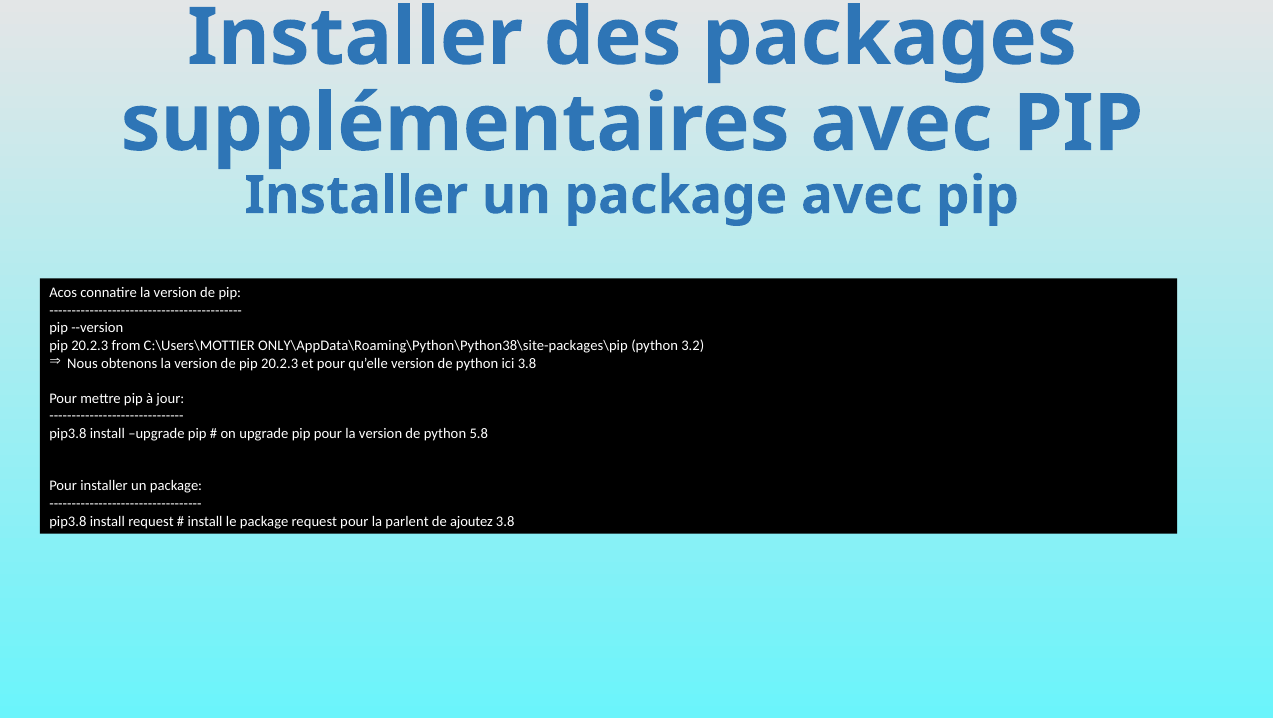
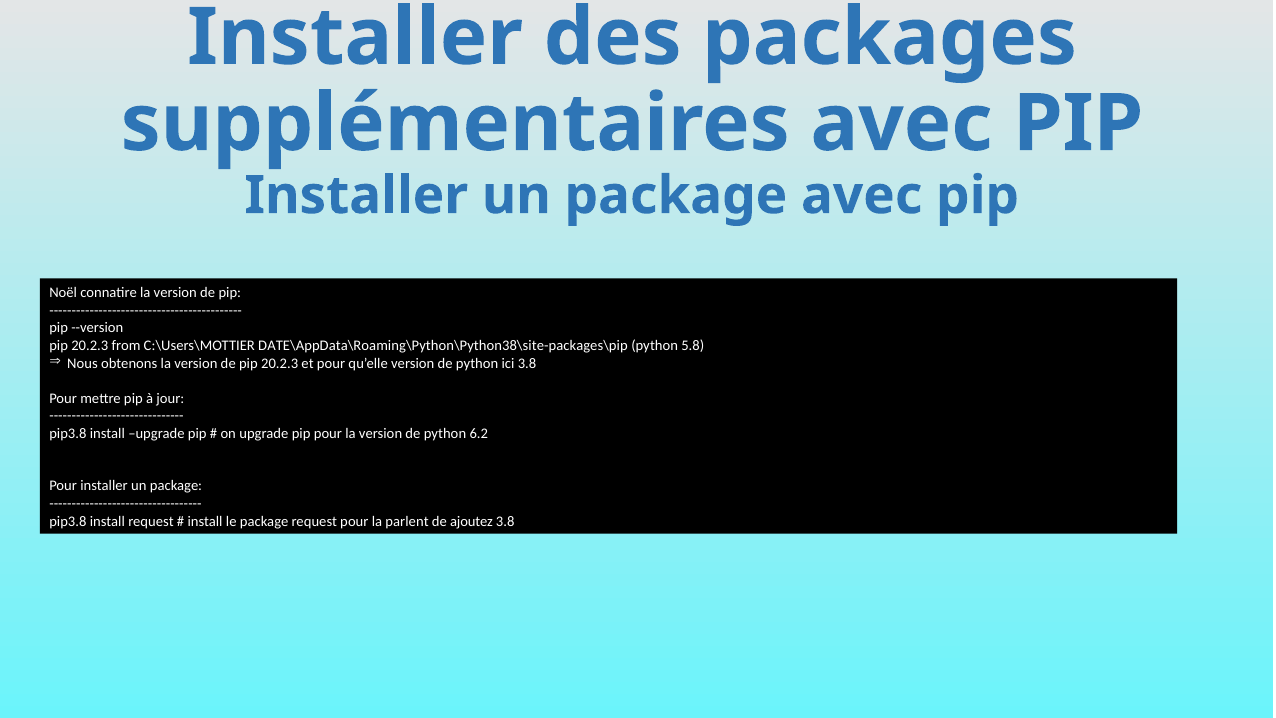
Acos: Acos -> Noël (63, 293)
ONLY\AppData\Roaming\Python\Python38\site-packages\pip: ONLY\AppData\Roaming\Python\Python38\site-packages\pip -> DATE\AppData\Roaming\Python\Python38\site-packages\pip (443, 345)
3.2: 3.2 -> 5.8 (693, 345)
5.8: 5.8 -> 6.2 (479, 433)
